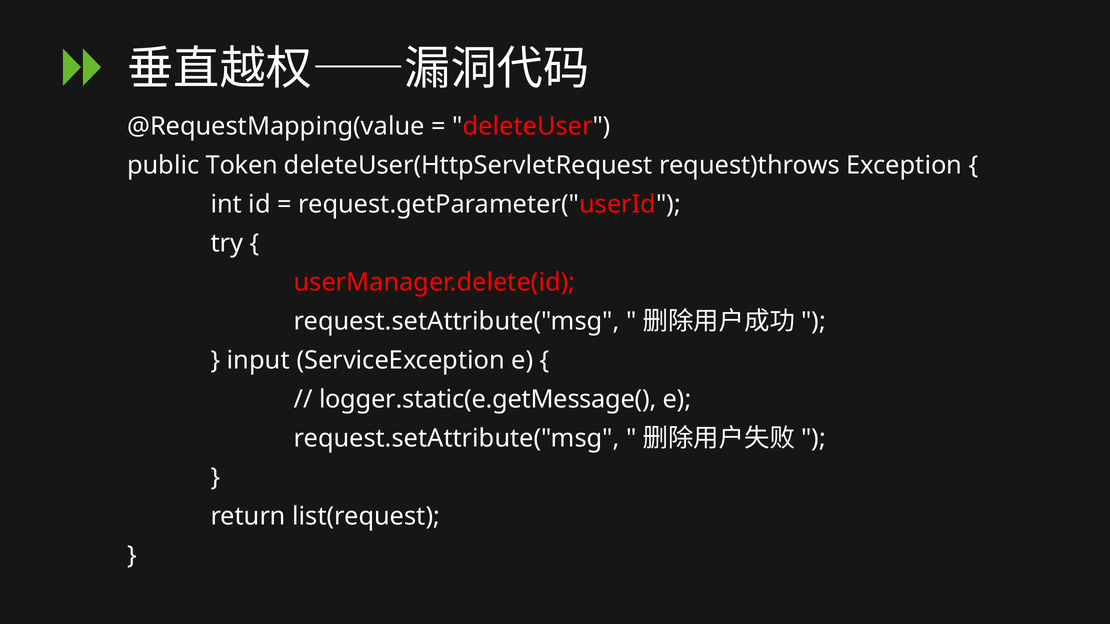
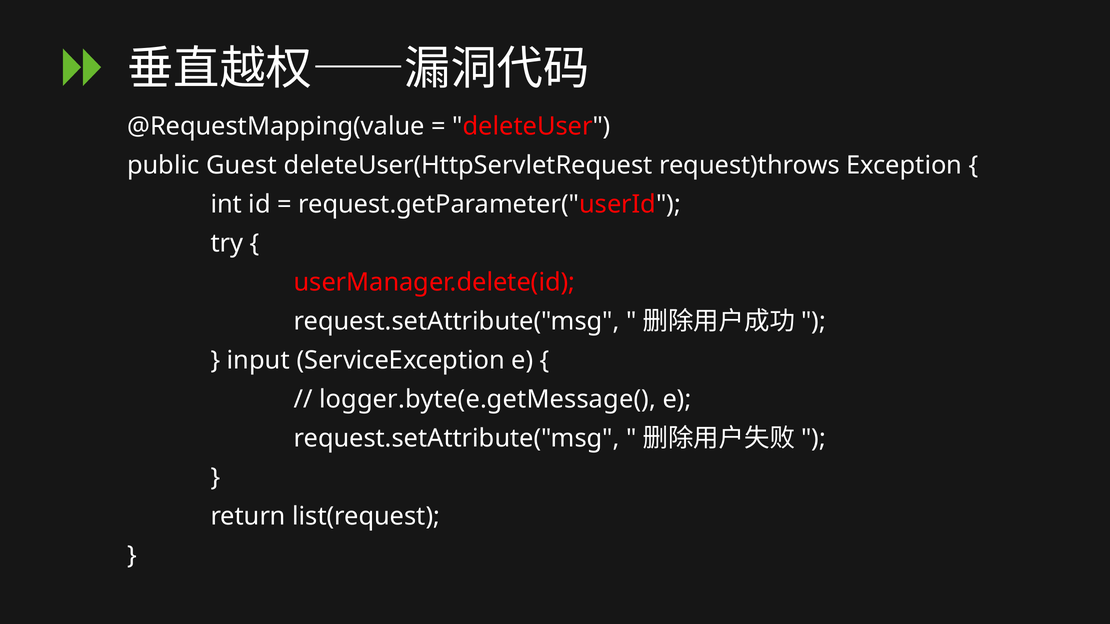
Token: Token -> Guest (242, 165)
logger.static(e.getMessage(: logger.static(e.getMessage( -> logger.byte(e.getMessage( (488, 400)
